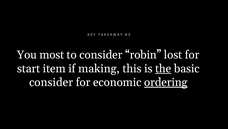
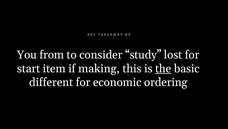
most: most -> from (52, 54)
robin: robin -> study (143, 54)
consider: consider -> different (51, 82)
ordering underline: present -> none (166, 82)
